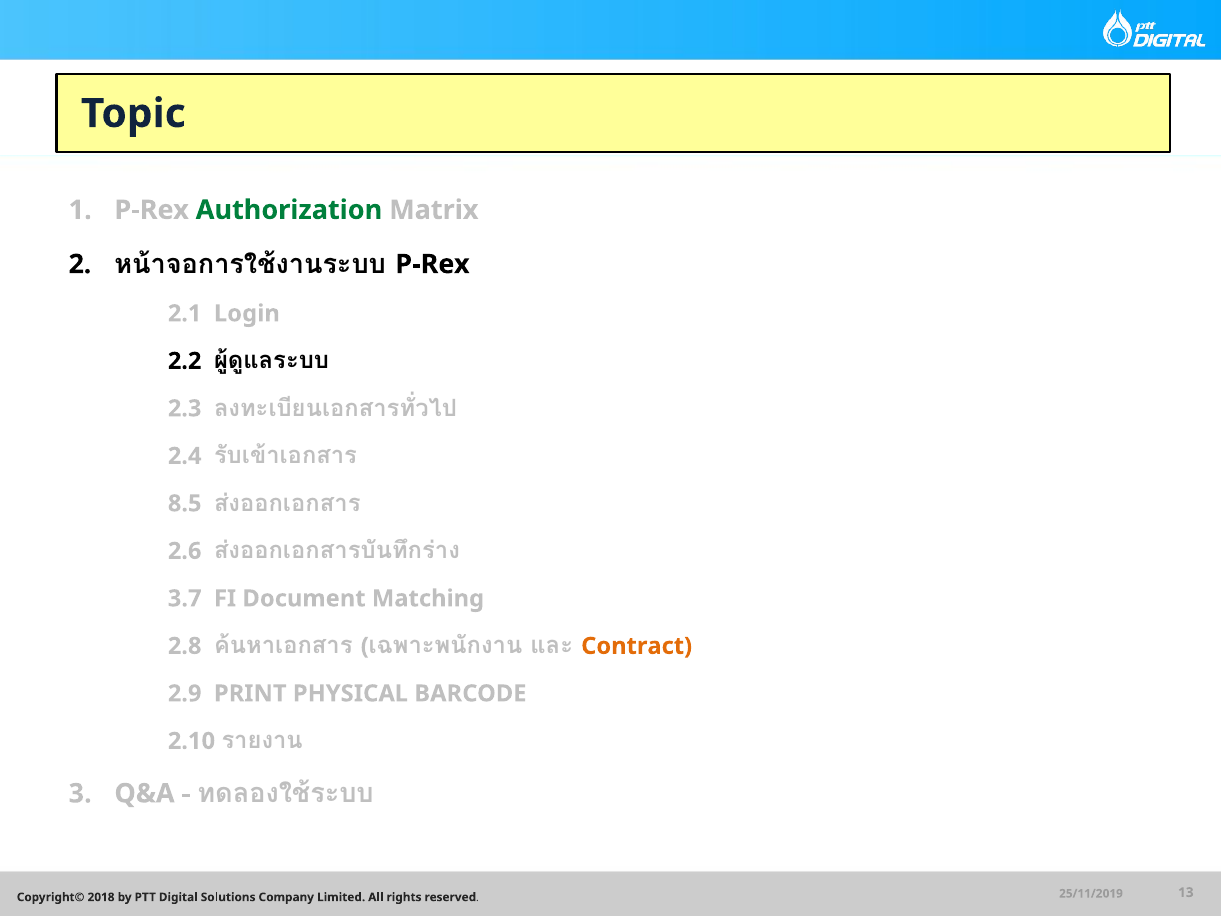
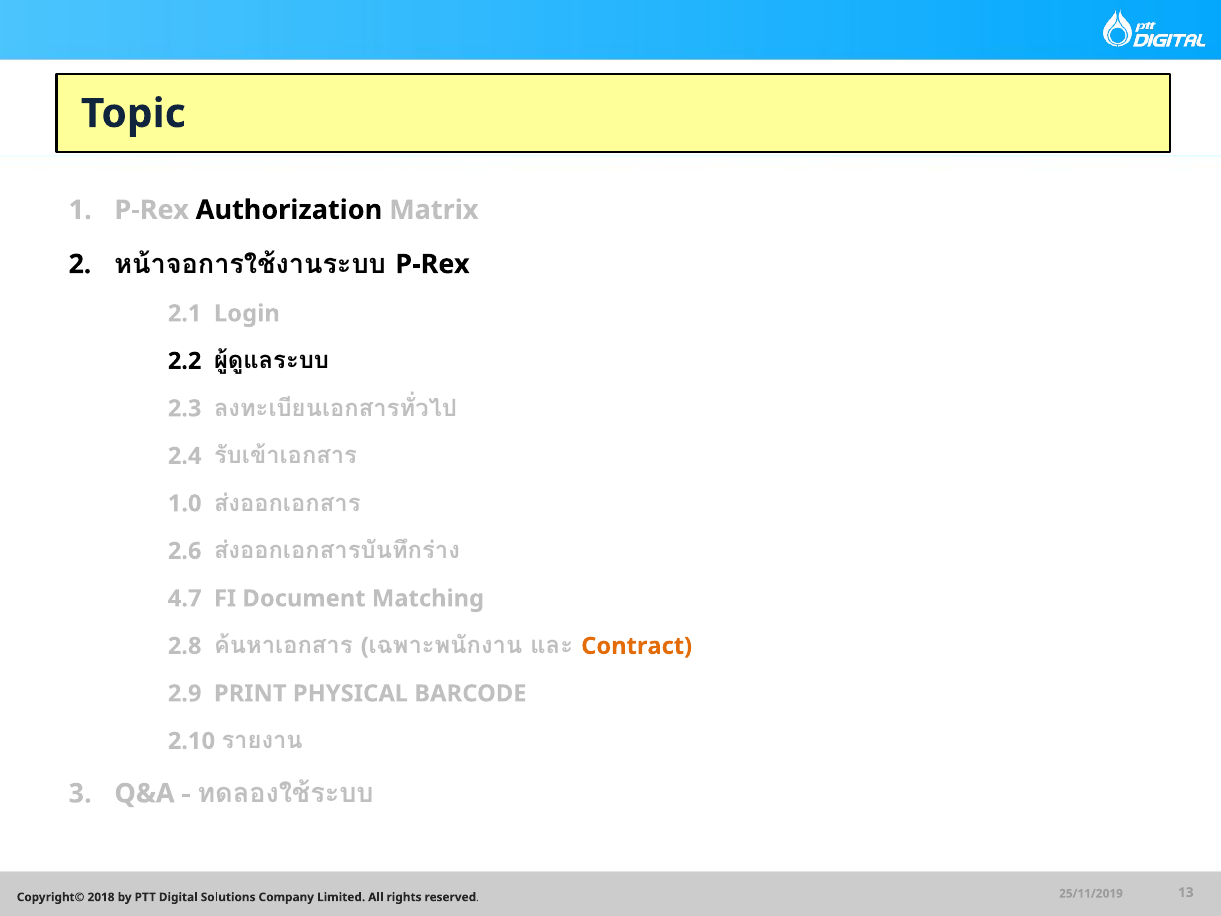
Authorization colour: green -> black (289, 210)
8.5: 8.5 -> 1.0 (185, 503)
3.7: 3.7 -> 4.7 (185, 598)
